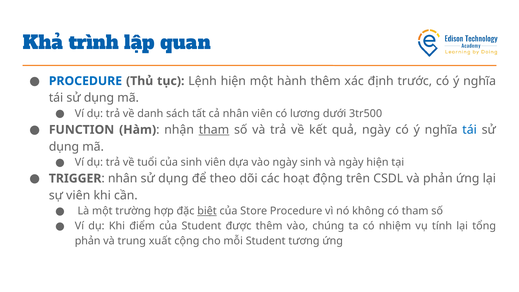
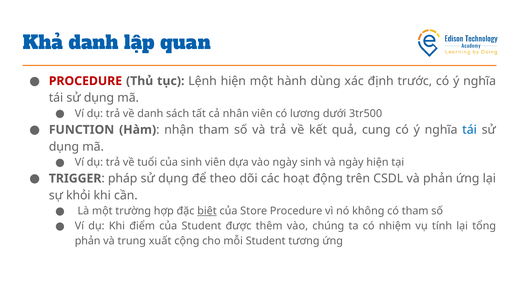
Khả trình: trình -> danh (94, 43)
PROCEDURE colour: blue -> red (85, 81)
hành thêm: thêm -> dùng (326, 81)
tham underline: present -> none (214, 130)
quả ngày: ngày -> cung (376, 130)
TRIGGER nhân: nhân -> pháp (123, 178)
sự viên: viên -> khỏi (78, 195)
